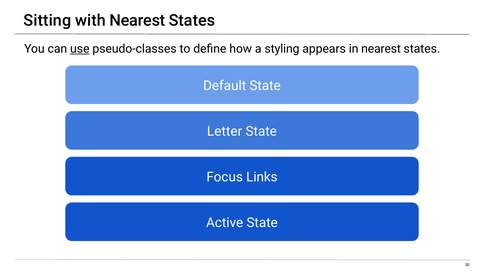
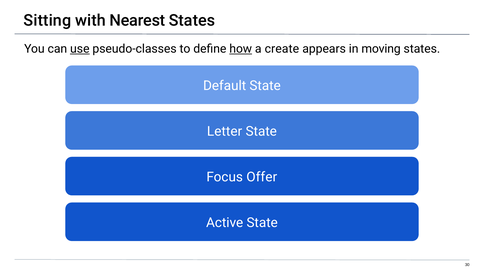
how underline: none -> present (241, 49)
styling: styling -> create (282, 49)
in nearest: nearest -> moving (381, 49)
Links: Links -> Offer (262, 177)
